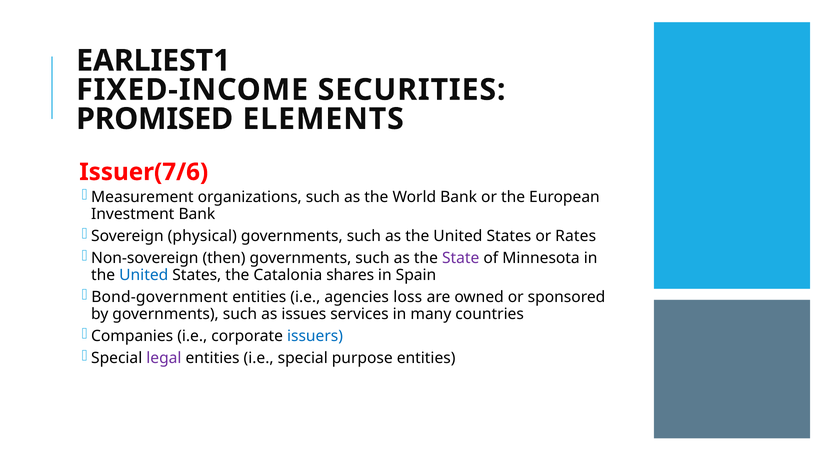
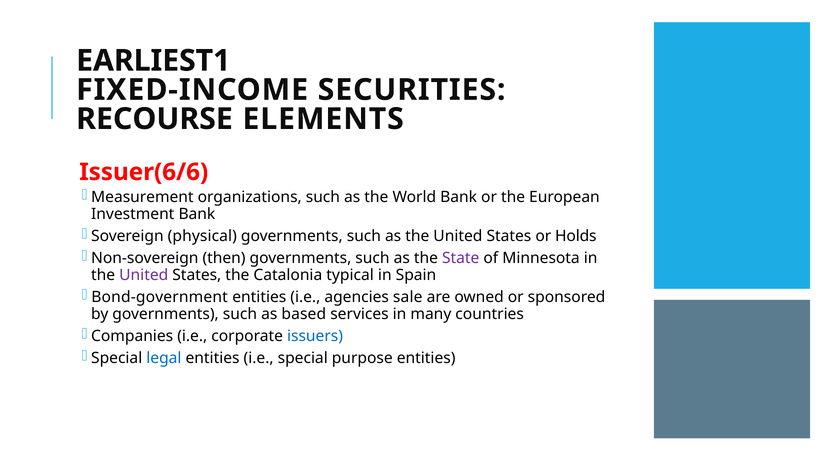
PROMISED: PROMISED -> RECOURSE (154, 119)
Issuer(7/6: Issuer(7/6 -> Issuer(6/6 (144, 172)
Rates: Rates -> Holds (576, 236)
United colour: blue -> purple (144, 275)
shares: shares -> typical (350, 275)
loss: loss -> sale (408, 297)
issues: issues -> based (304, 314)
legal colour: purple -> blue (164, 358)
